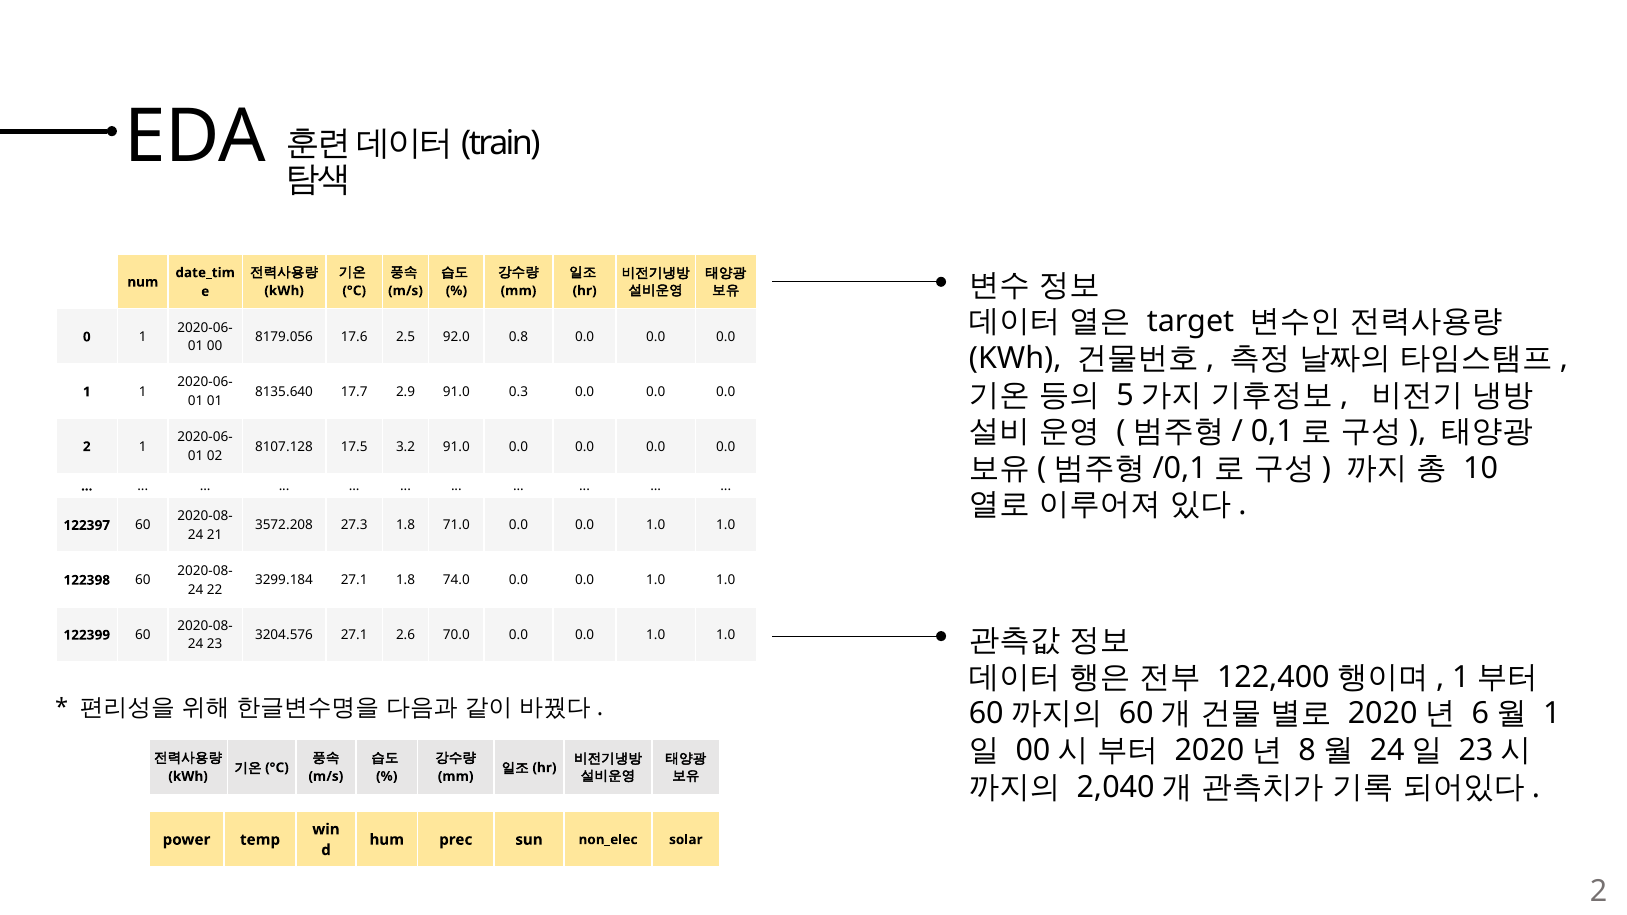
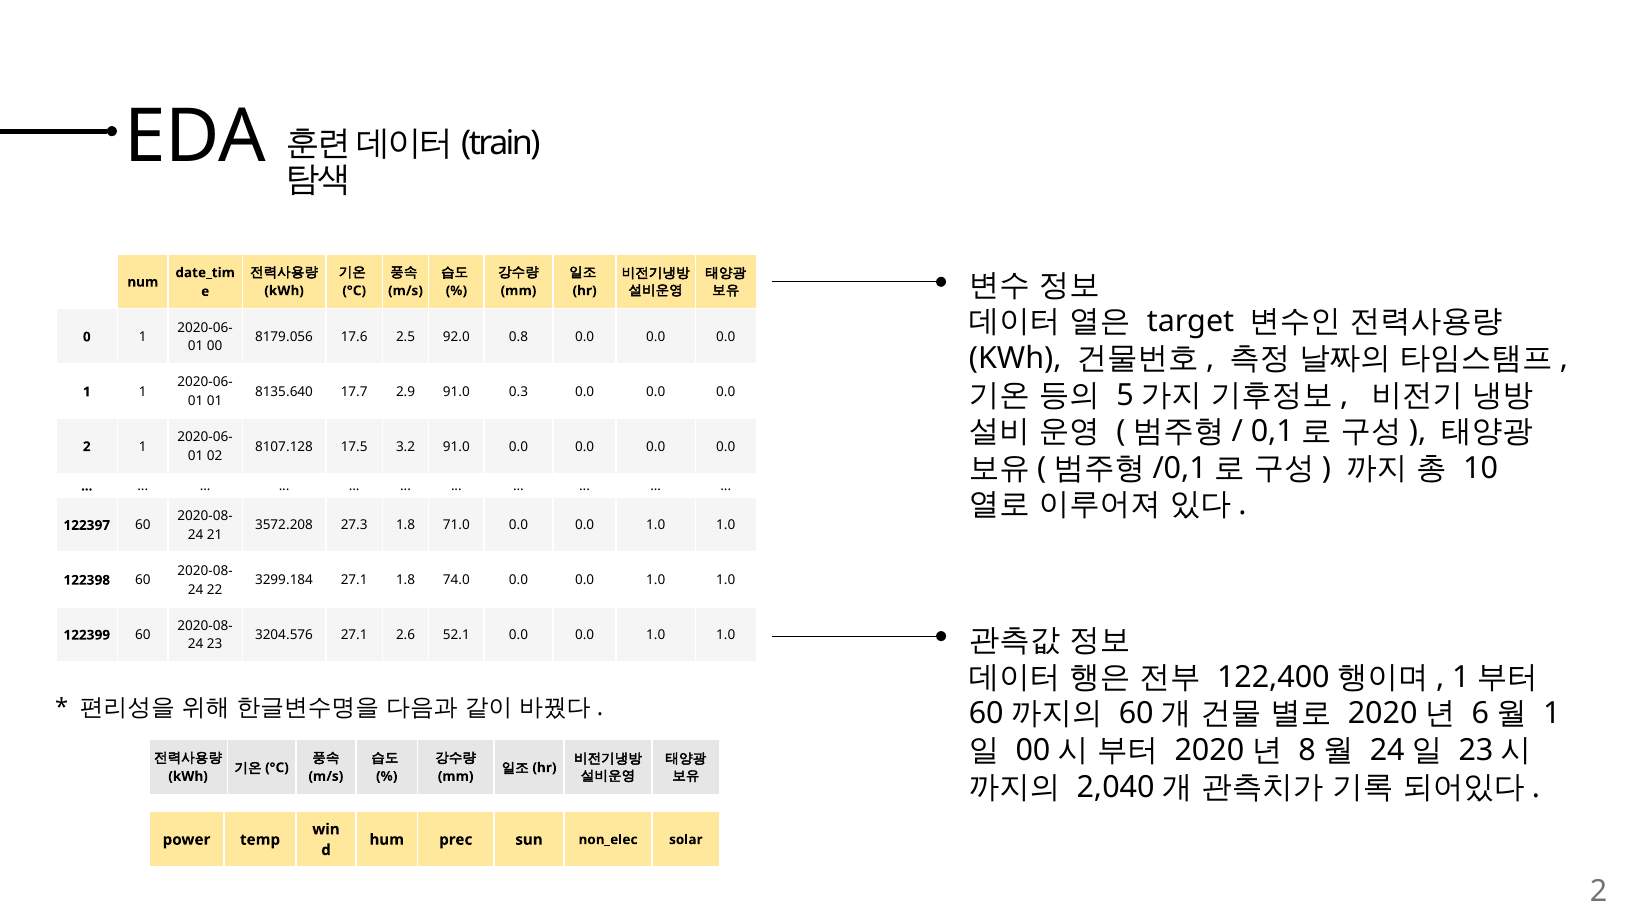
70.0: 70.0 -> 52.1 (456, 635)
